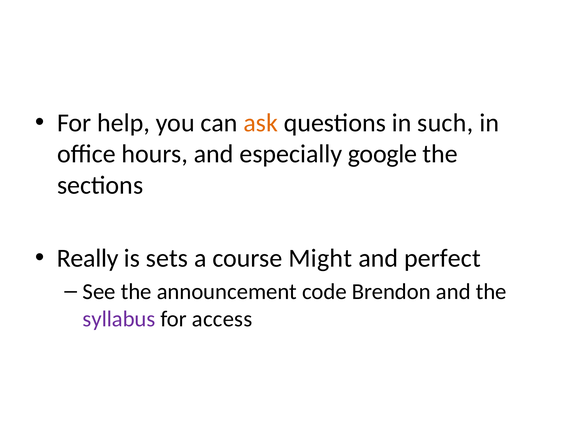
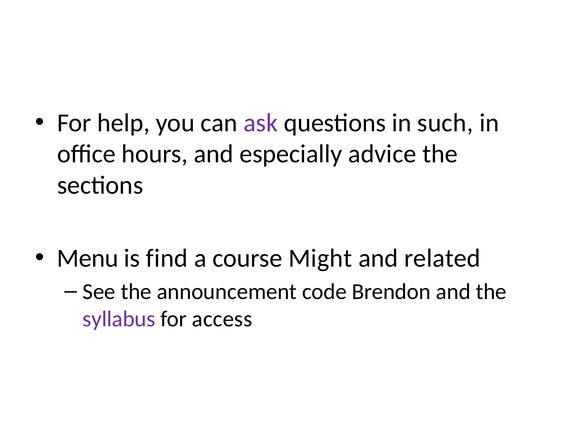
ask colour: orange -> purple (261, 123)
google: google -> advice (382, 154)
Really: Really -> Menu (88, 258)
sets: sets -> find (167, 258)
perfect: perfect -> related (442, 258)
